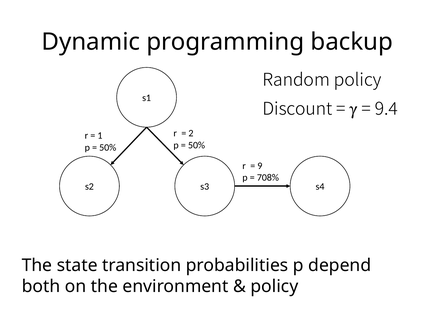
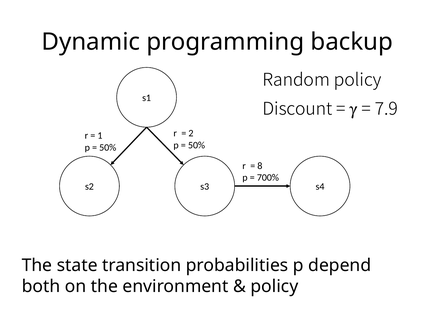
9.4: 9.4 -> 7.9 (386, 109)
9: 9 -> 8 (260, 166)
708%: 708% -> 700% (268, 178)
